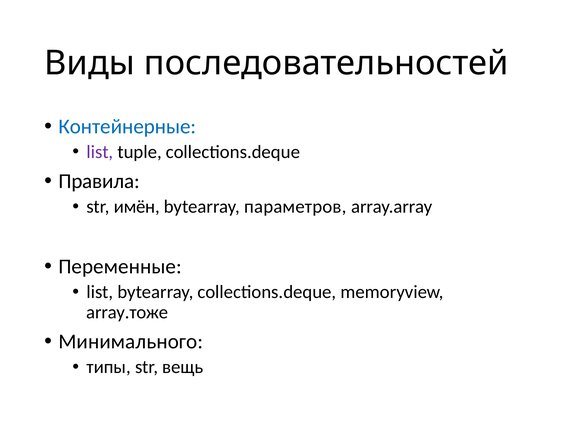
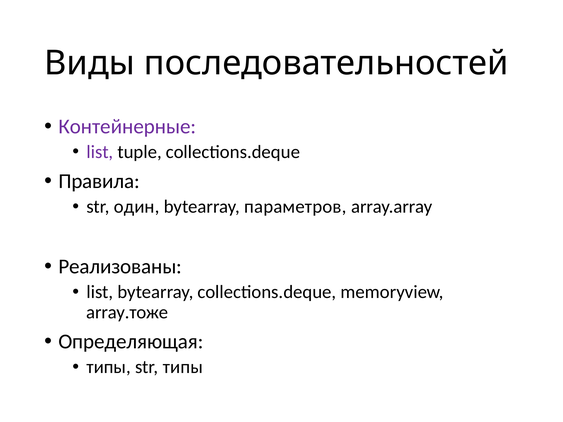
Контейнерные colour: blue -> purple (127, 127)
имён: имён -> один (137, 207)
Переменные: Переменные -> Реализованы (120, 267)
Минимального: Минимального -> Определяющая (131, 342)
str вещь: вещь -> типы (183, 367)
